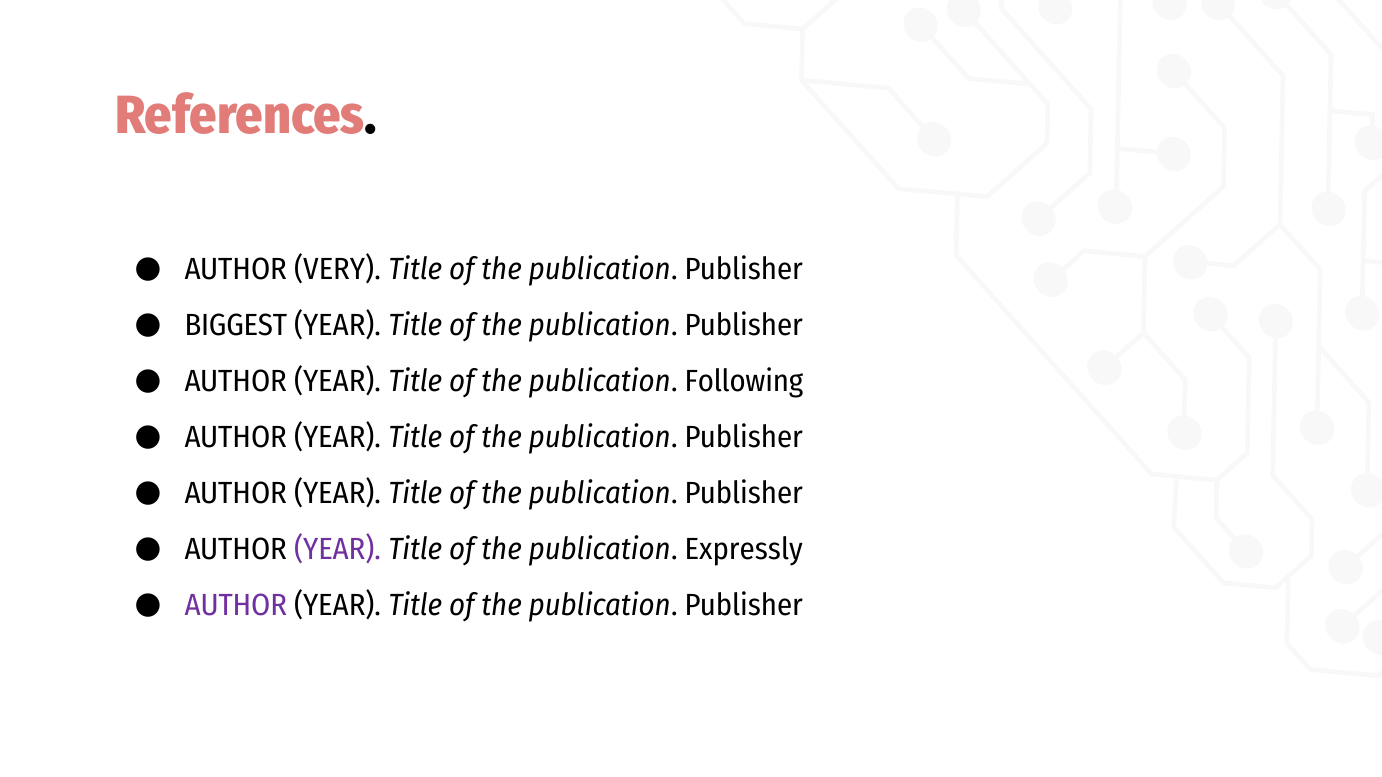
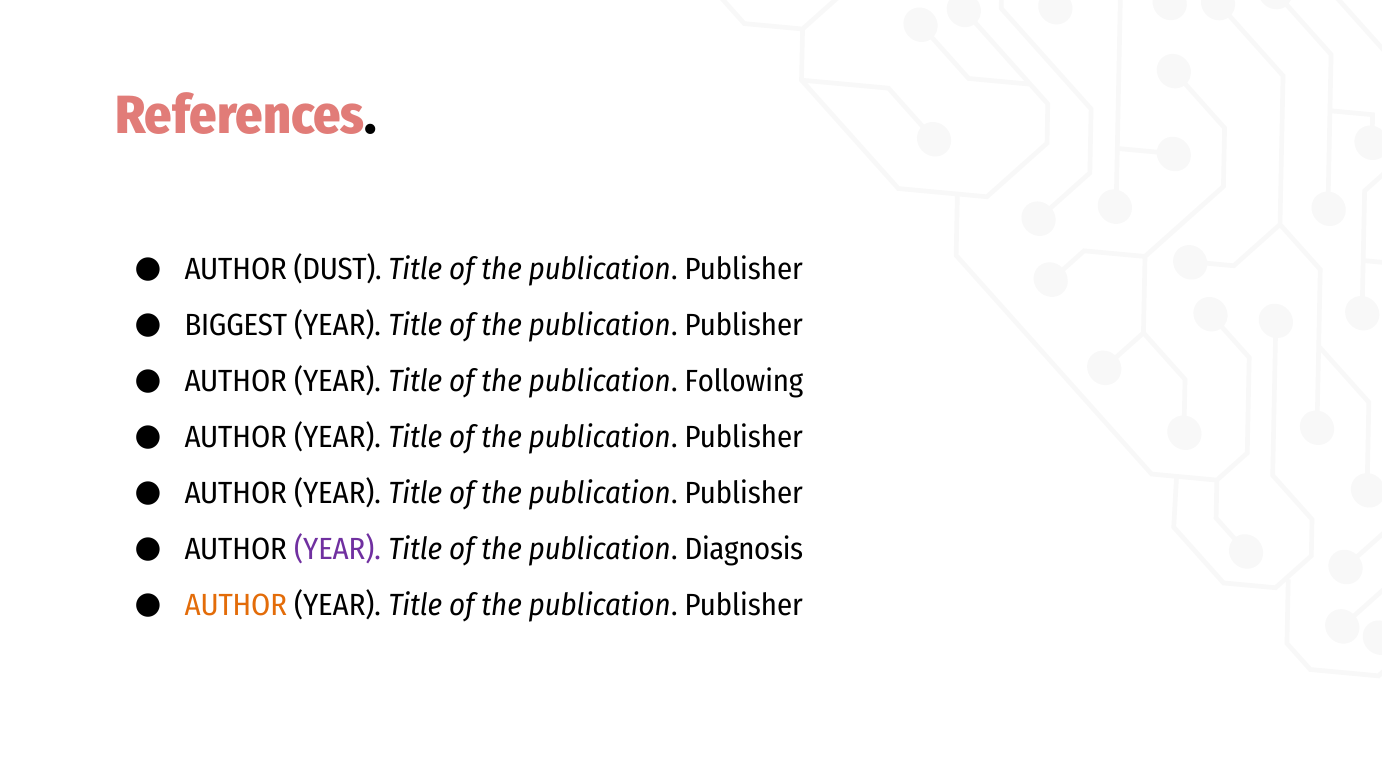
VERY: VERY -> DUST (338, 269)
Expressly: Expressly -> Diagnosis (744, 550)
AUTHOR colour: purple -> orange (236, 606)
